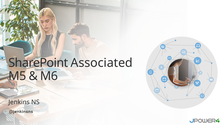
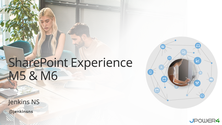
Associated: Associated -> Experience (102, 63)
